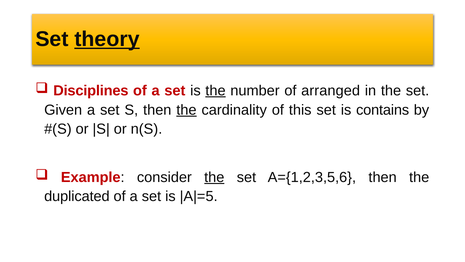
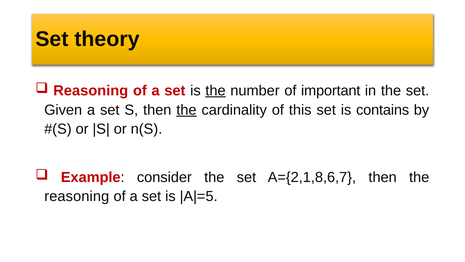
theory underline: present -> none (107, 39)
Disciplines: Disciplines -> Reasoning (91, 91)
arranged: arranged -> important (331, 91)
the underline: present -> none (214, 177)
A={1,2,3,5,6: A={1,2,3,5,6 -> A={2,1,8,6,7 (312, 177)
duplicated: duplicated -> reasoning (77, 196)
